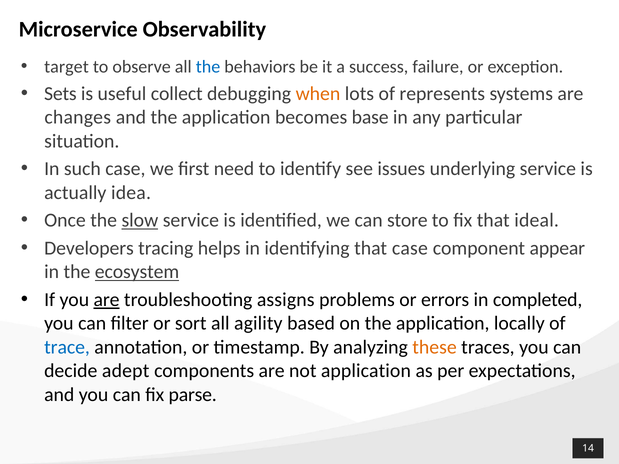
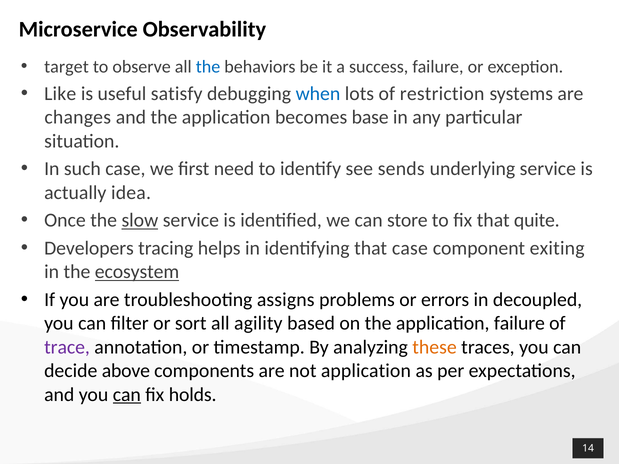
Sets: Sets -> Like (60, 94)
collect: collect -> satisfy (177, 94)
when colour: orange -> blue (318, 94)
represents: represents -> restriction (442, 94)
issues: issues -> sends (401, 169)
ideal: ideal -> quite (537, 221)
appear: appear -> exiting (557, 248)
are underline: present -> none (107, 300)
completed: completed -> decoupled (538, 300)
application locally: locally -> failure (519, 324)
trace colour: blue -> purple (67, 347)
adept: adept -> above (126, 371)
can underline: none -> present (127, 395)
parse: parse -> holds (193, 395)
